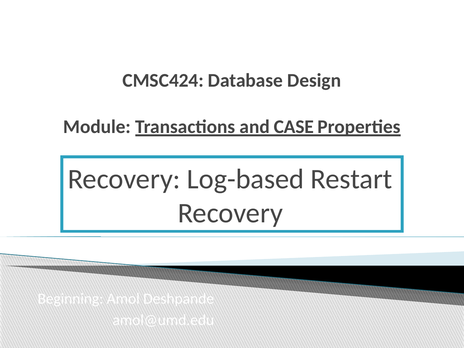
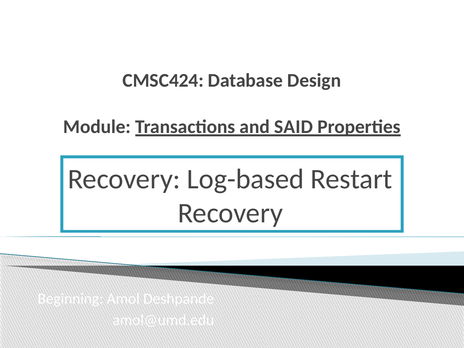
CASE: CASE -> SAID (294, 127)
